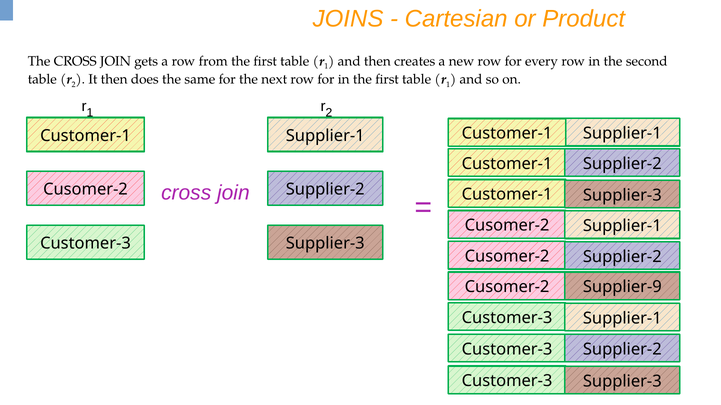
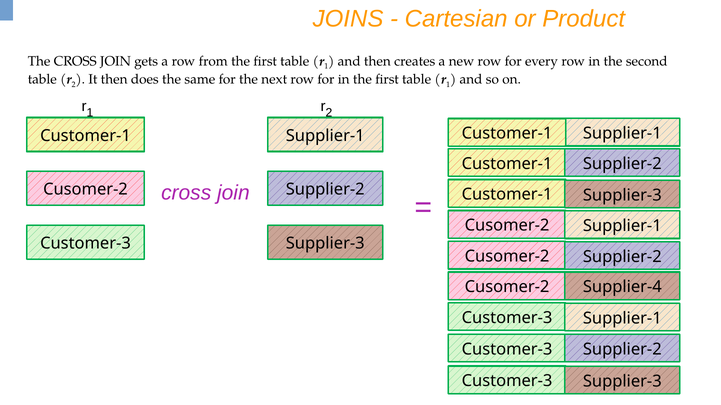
Supplier-9: Supplier-9 -> Supplier-4 (622, 287)
